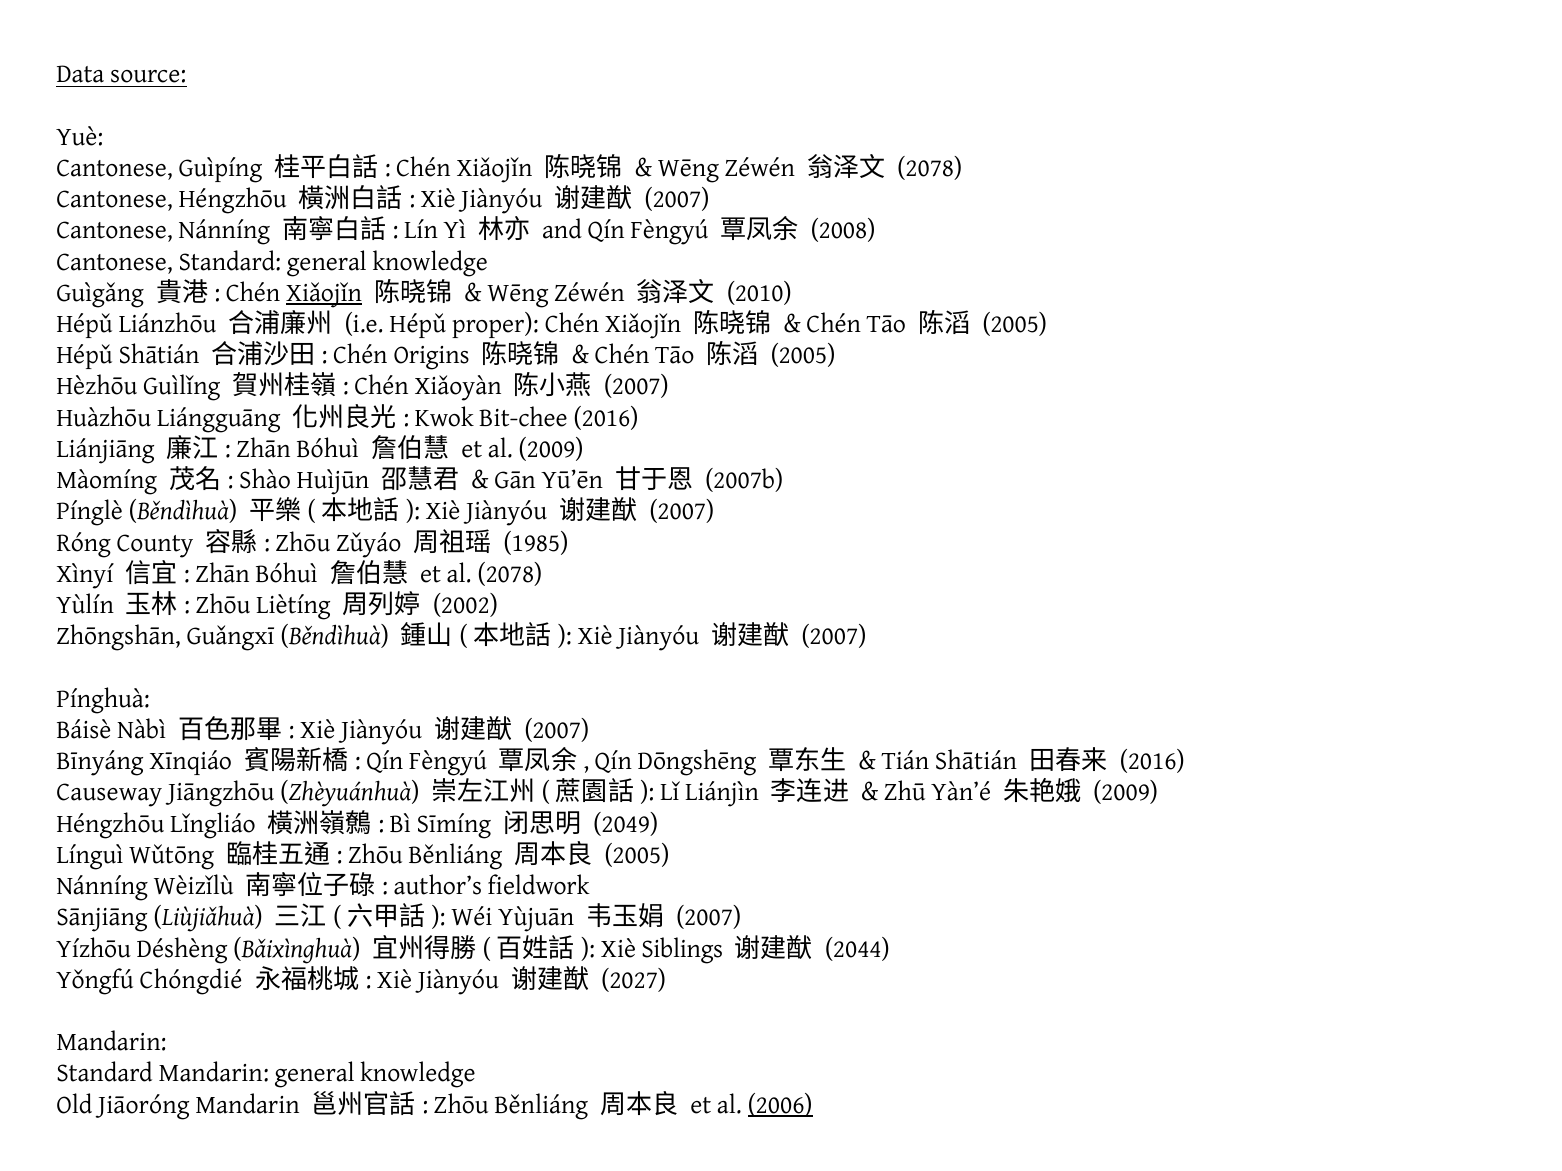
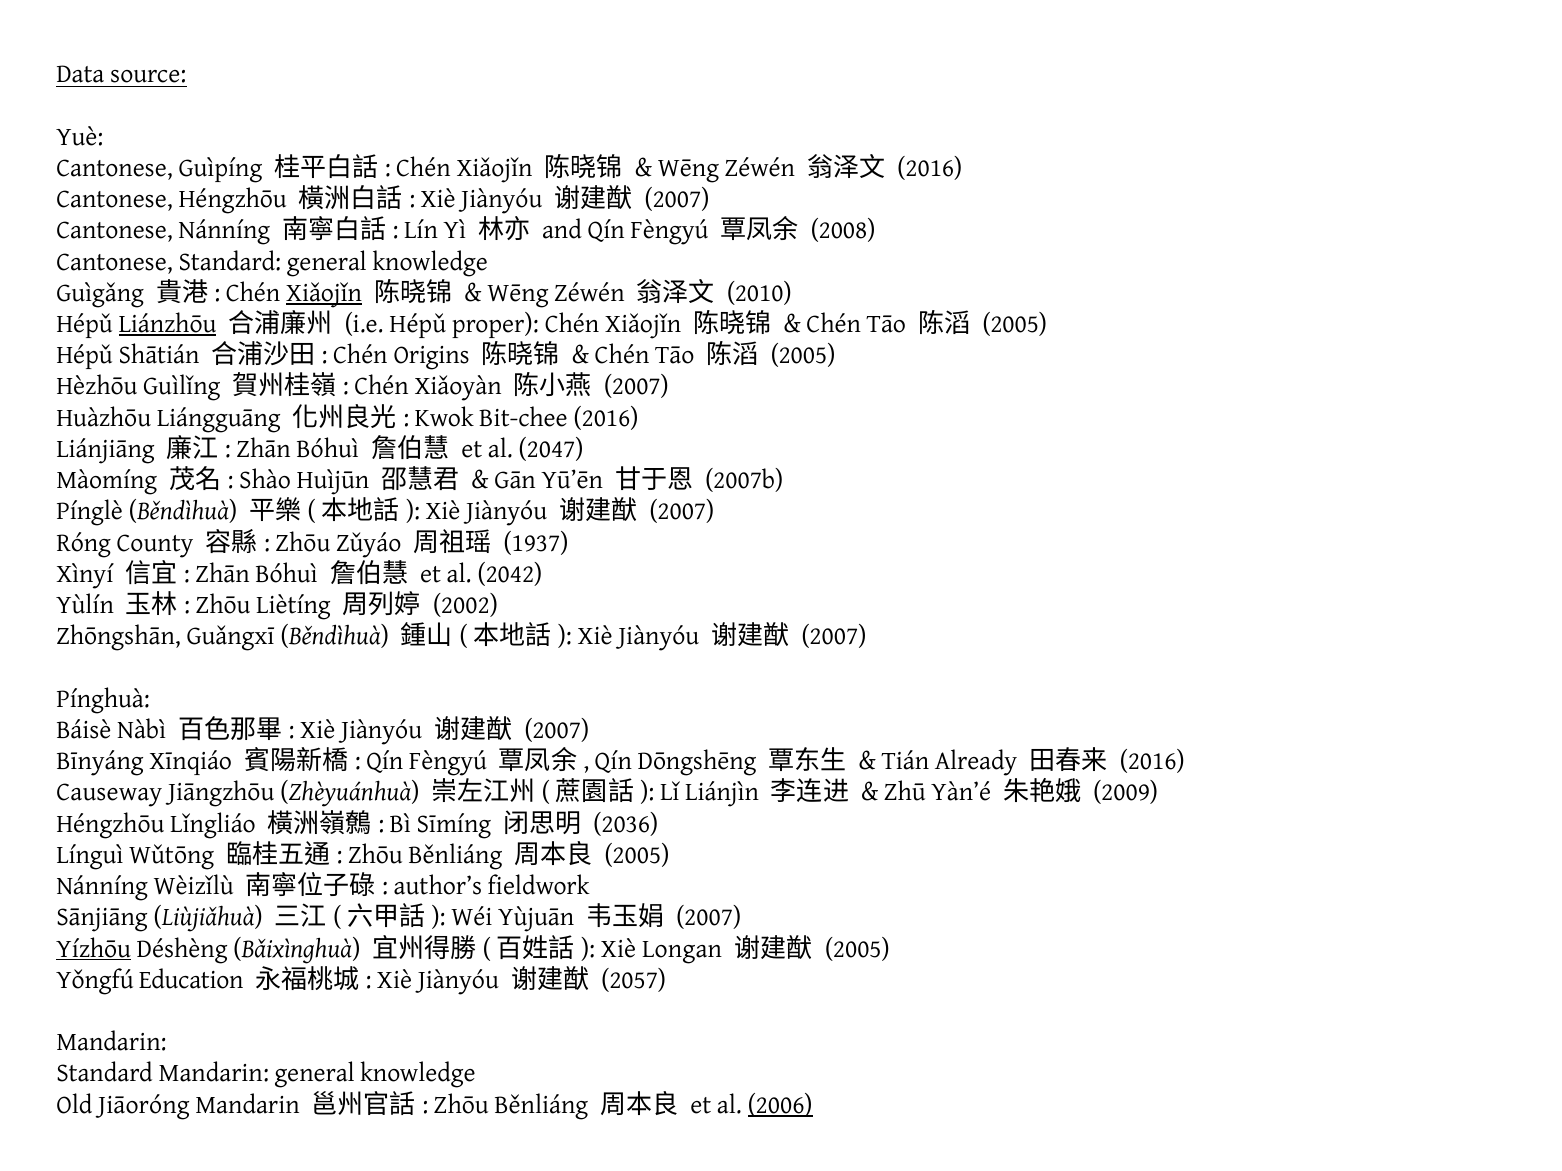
2078: 2078 -> 2016 (930, 168)
Liánzhōu underline: none -> present (167, 324)
al 2009: 2009 -> 2047 (551, 449)
1985: 1985 -> 1937 (536, 543)
al 2078: 2078 -> 2042 (510, 574)
Tián Shātián: Shātián -> Already (976, 761)
2049: 2049 -> 2036 (626, 824)
Yízhōu underline: none -> present (94, 949)
Siblings: Siblings -> Longan (682, 949)
2044: 2044 -> 2005 (857, 949)
Chóngdié: Chóngdié -> Education (191, 980)
2027: 2027 -> 2057 (634, 980)
